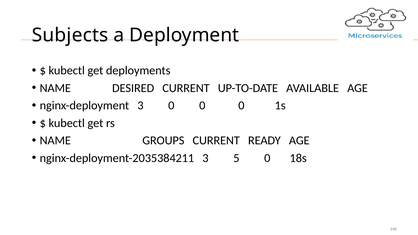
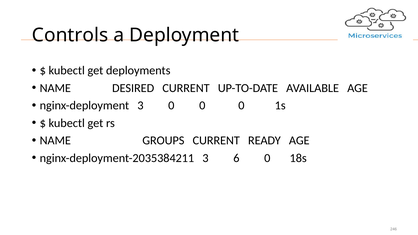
Subjects: Subjects -> Controls (70, 35)
5: 5 -> 6 (236, 158)
